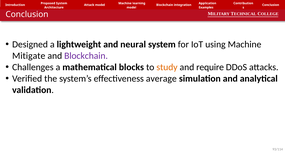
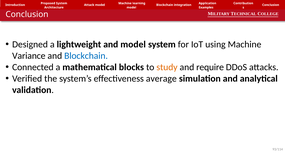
and neural: neural -> model (133, 45)
Mitigate: Mitigate -> Variance (29, 56)
Blockchain colour: purple -> blue (86, 56)
Challenges: Challenges -> Connected (33, 67)
